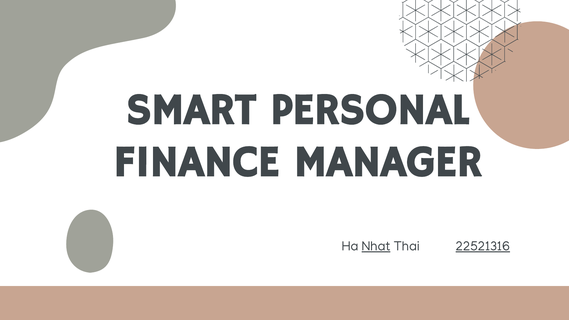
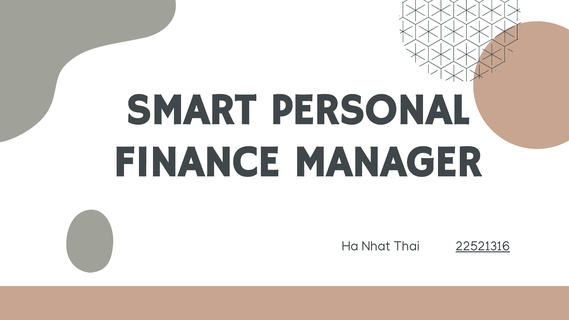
Nhat underline: present -> none (376, 246)
